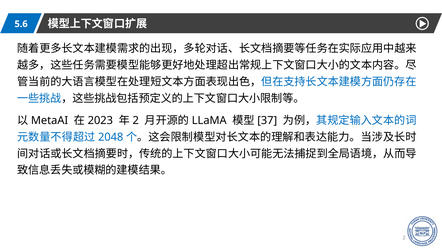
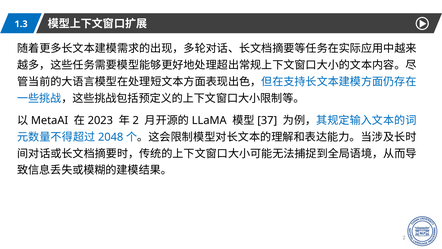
5.6: 5.6 -> 1.3 (21, 24)
